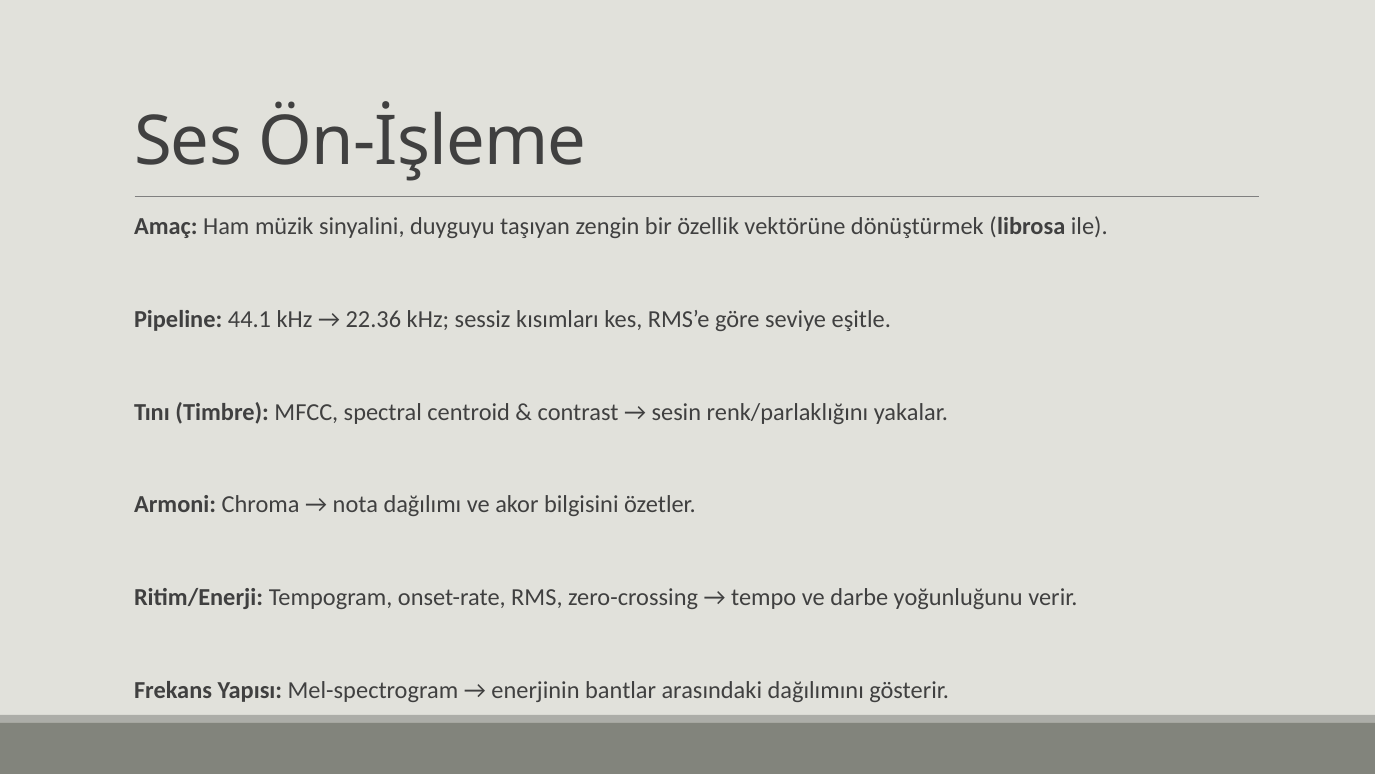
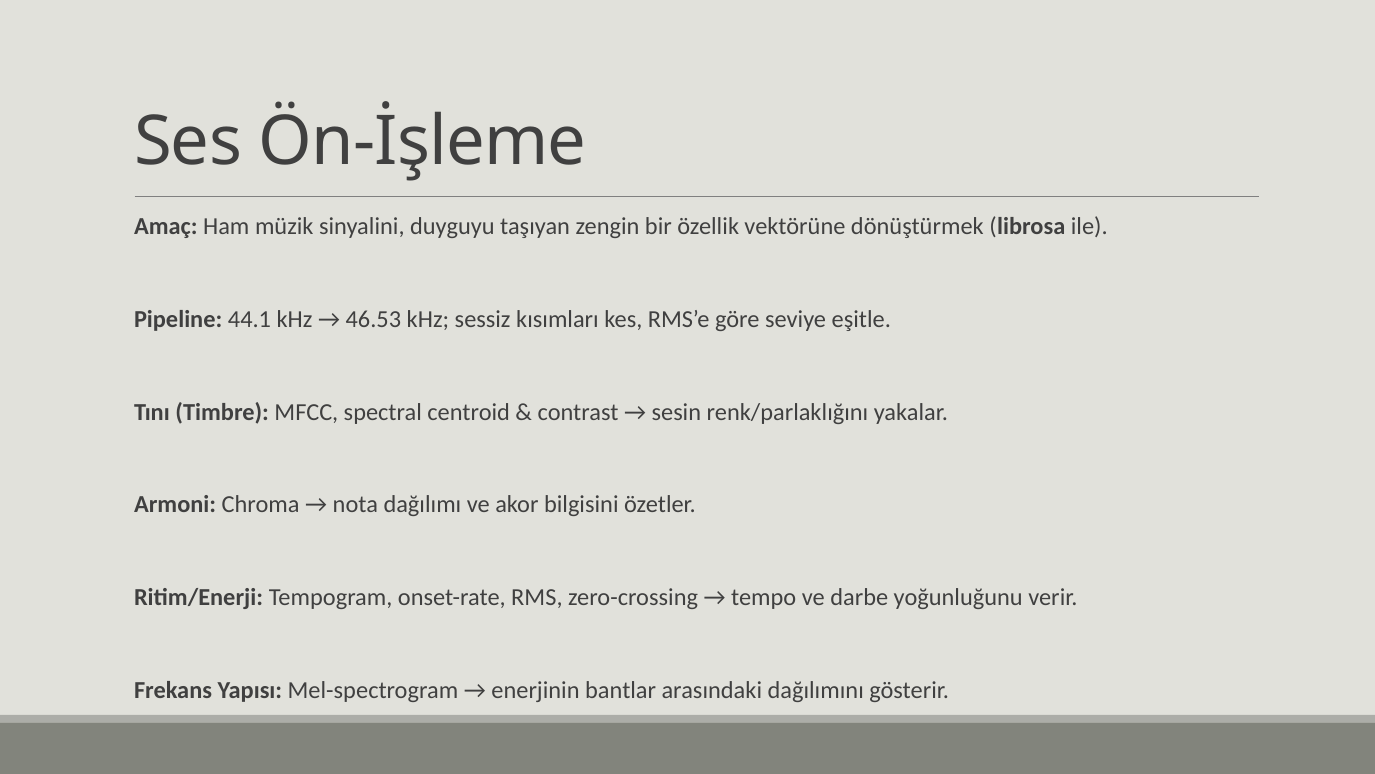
22.36: 22.36 -> 46.53 (373, 319)
